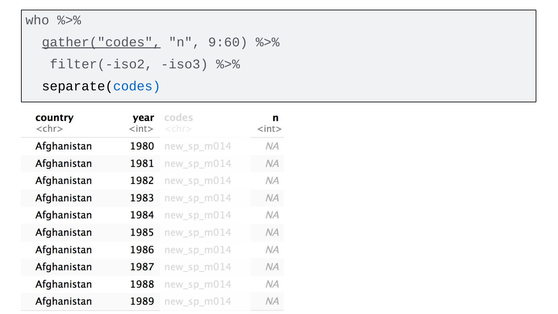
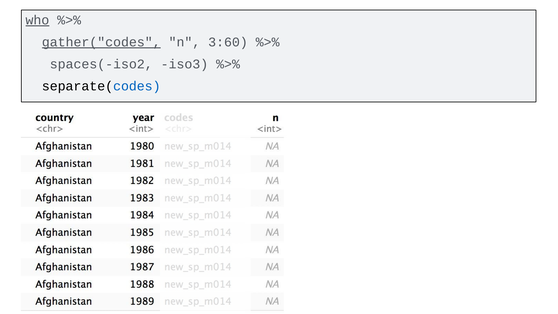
who underline: none -> present (37, 20)
9:60: 9:60 -> 3:60 (228, 42)
filter(-iso2: filter(-iso2 -> spaces(-iso2 (101, 64)
